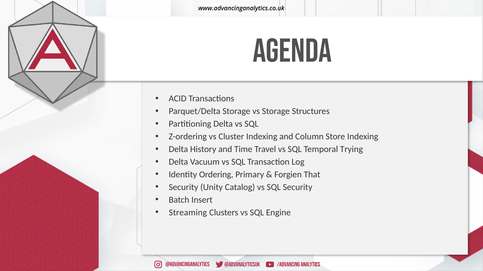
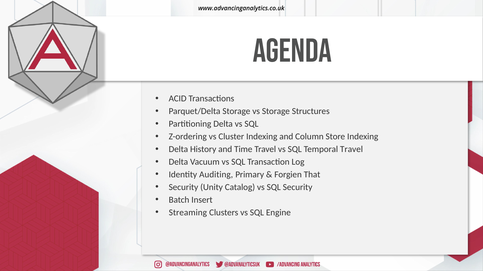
Temporal Trying: Trying -> Travel (351, 150)
Ordering: Ordering -> Auditing (216, 175)
